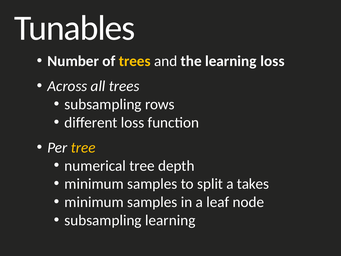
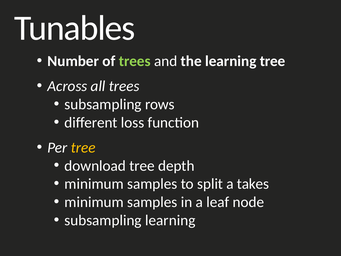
trees colour: yellow -> light green (135, 61)
learning loss: loss -> tree (273, 61)
numerical: numerical -> download (95, 166)
